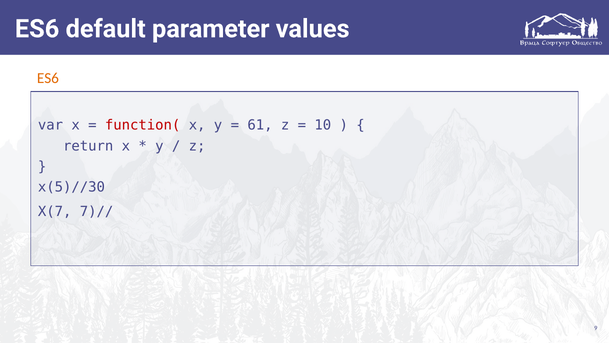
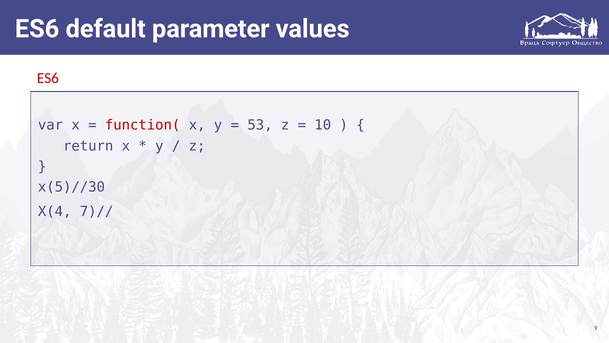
ES6 colour: orange -> red (48, 78)
61: 61 -> 53 (260, 125)
X(7: X(7 -> X(4 (55, 211)
